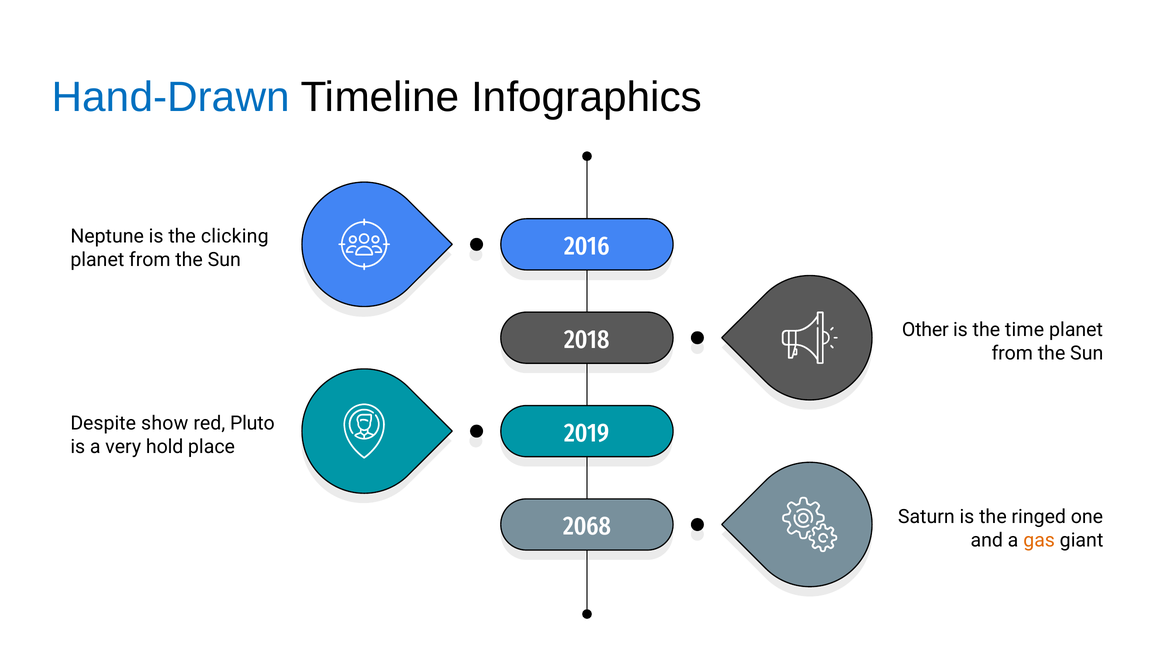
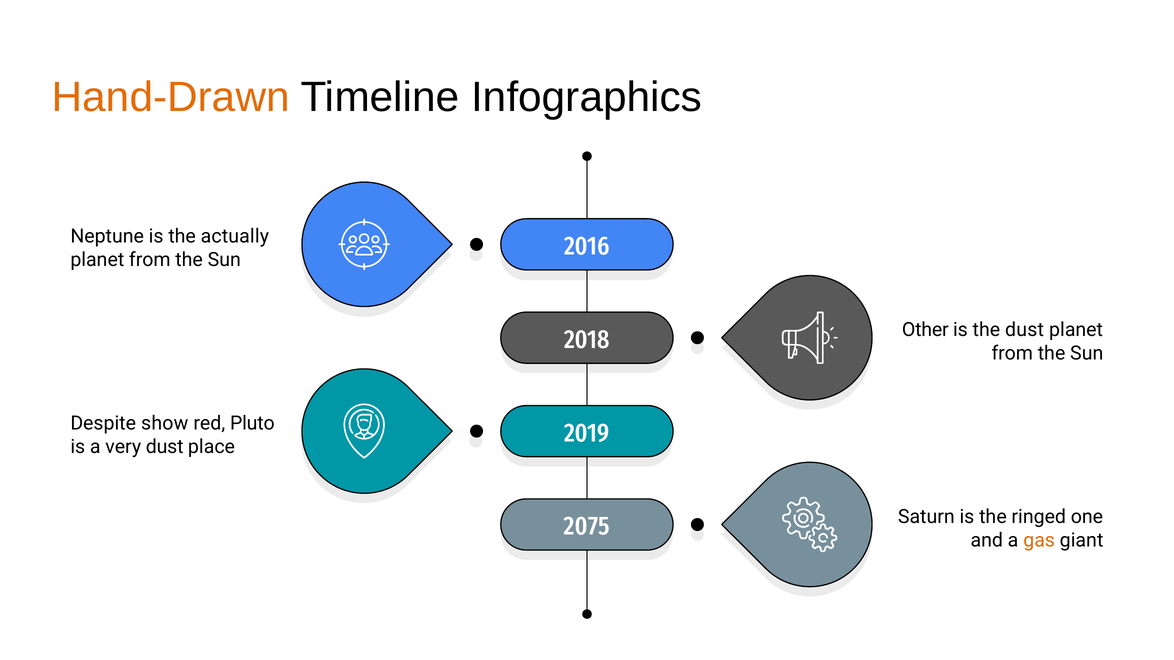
Hand-Drawn colour: blue -> orange (171, 97)
clicking: clicking -> actually (235, 237)
the time: time -> dust (1025, 330)
very hold: hold -> dust (165, 447)
2068: 2068 -> 2075 (587, 527)
